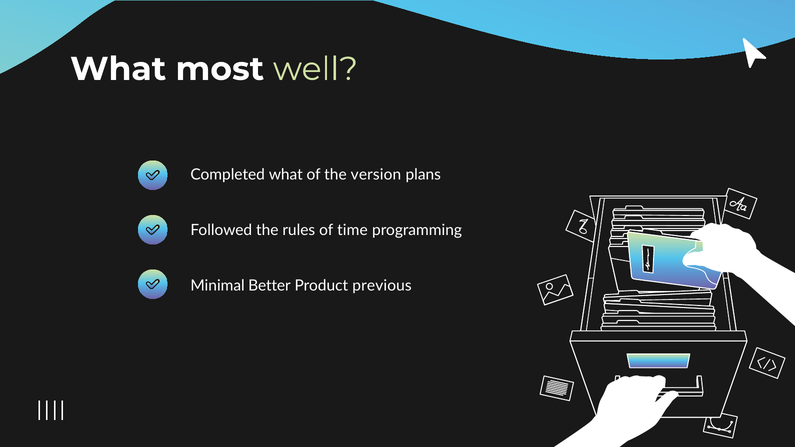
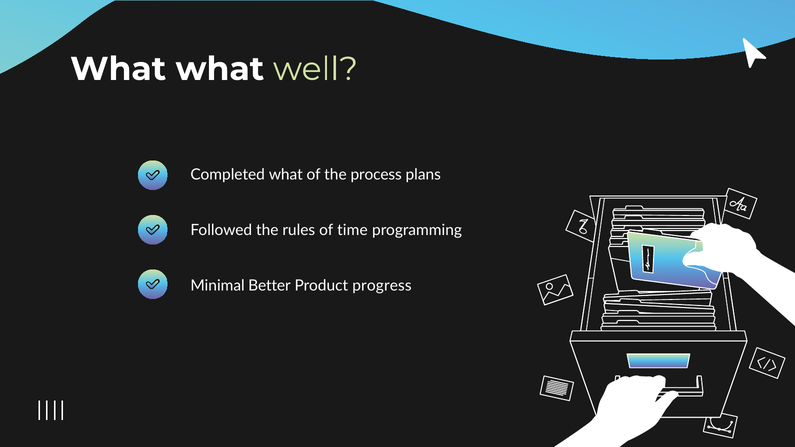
What most: most -> what (220, 69)
version: version -> process (376, 175)
previous: previous -> progress (382, 286)
